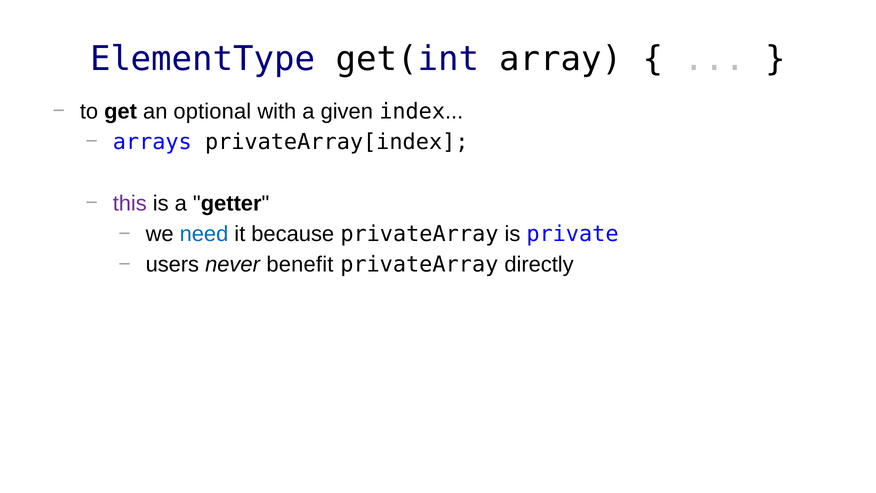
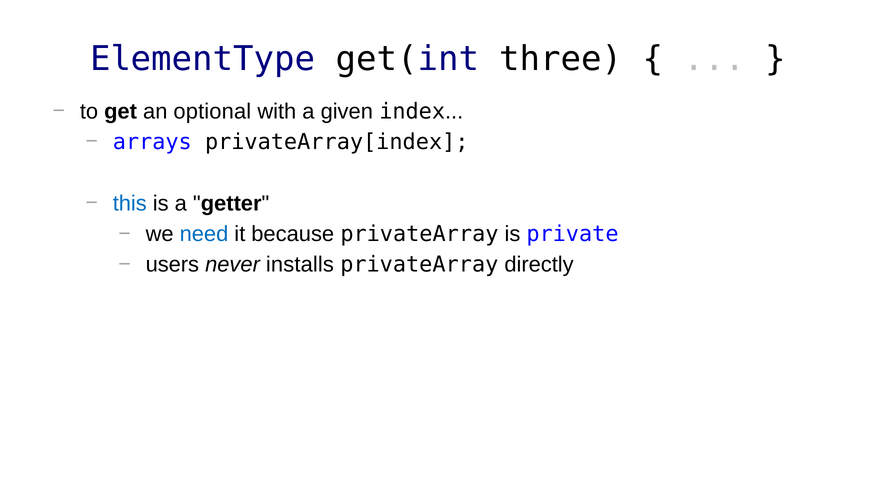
array: array -> three (561, 59)
this colour: purple -> blue (130, 203)
benefit: benefit -> installs (300, 265)
